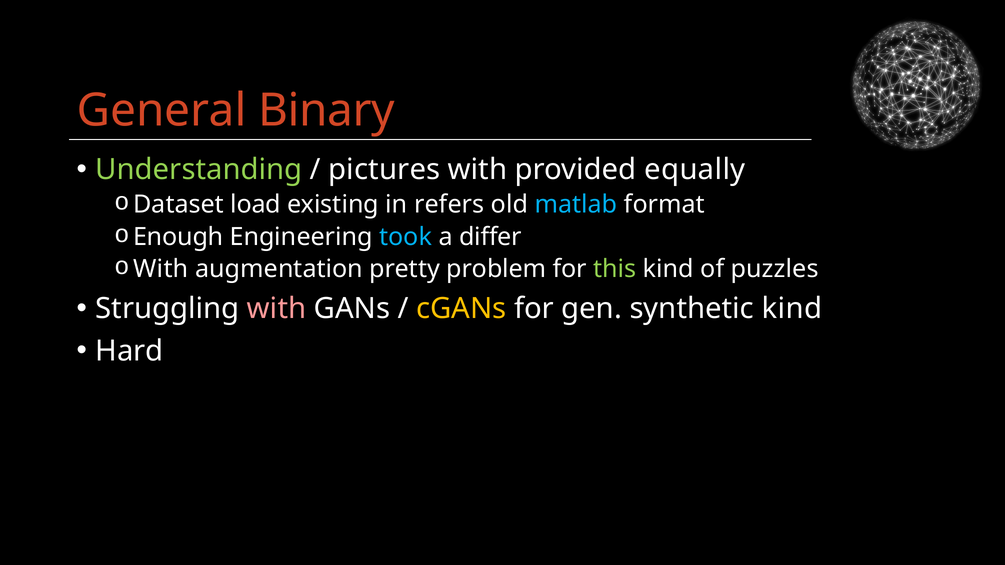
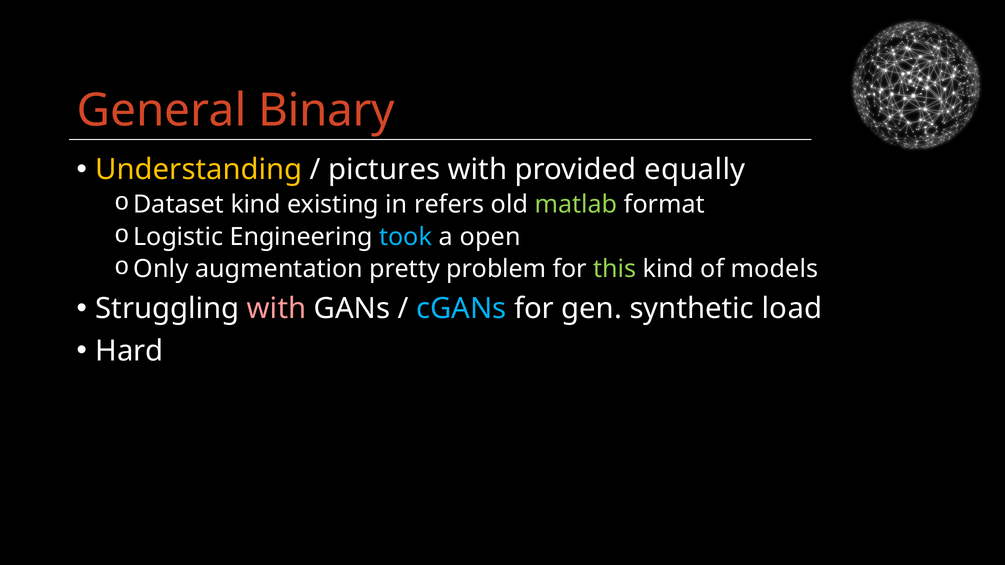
Understanding colour: light green -> yellow (199, 170)
Dataset load: load -> kind (256, 205)
matlab colour: light blue -> light green (576, 205)
Enough: Enough -> Logistic (178, 237)
differ: differ -> open (490, 237)
With: With -> Only (161, 269)
puzzles: puzzles -> models (775, 269)
cGANs colour: yellow -> light blue (461, 309)
synthetic kind: kind -> load (792, 309)
